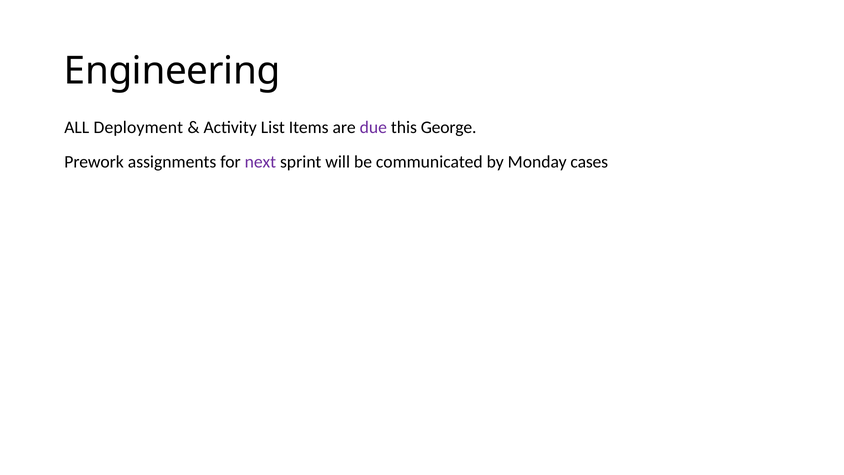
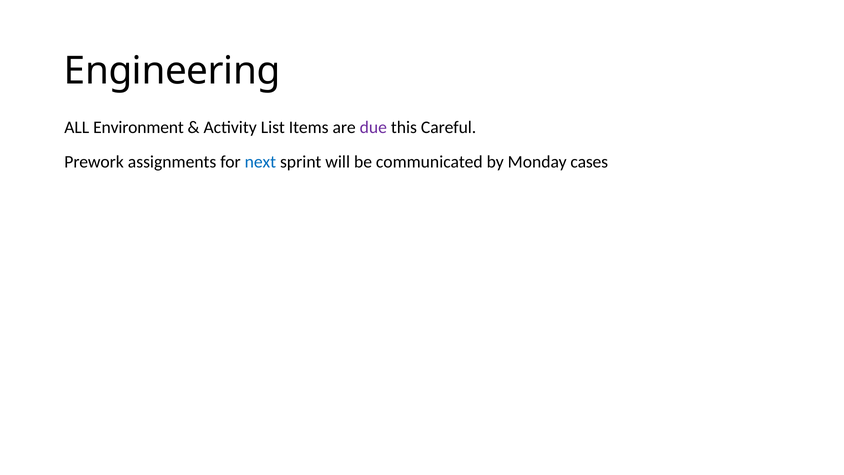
Deployment: Deployment -> Environment (138, 127)
George: George -> Careful (449, 127)
next colour: purple -> blue (260, 162)
